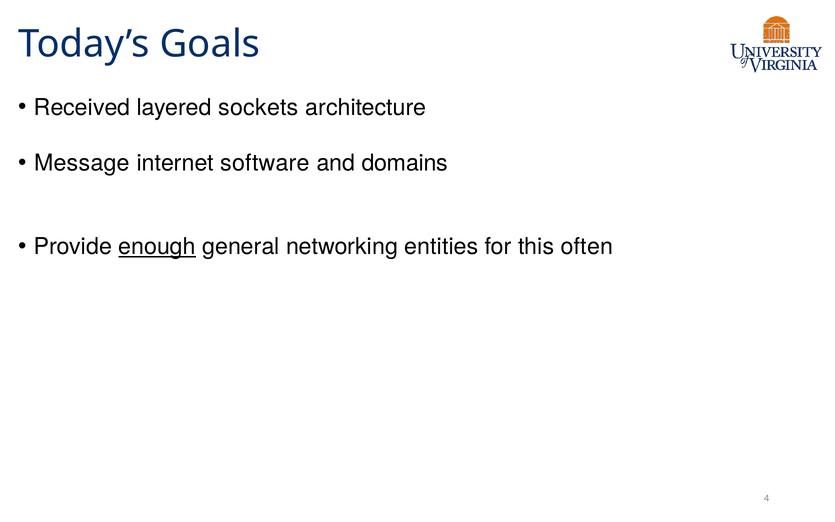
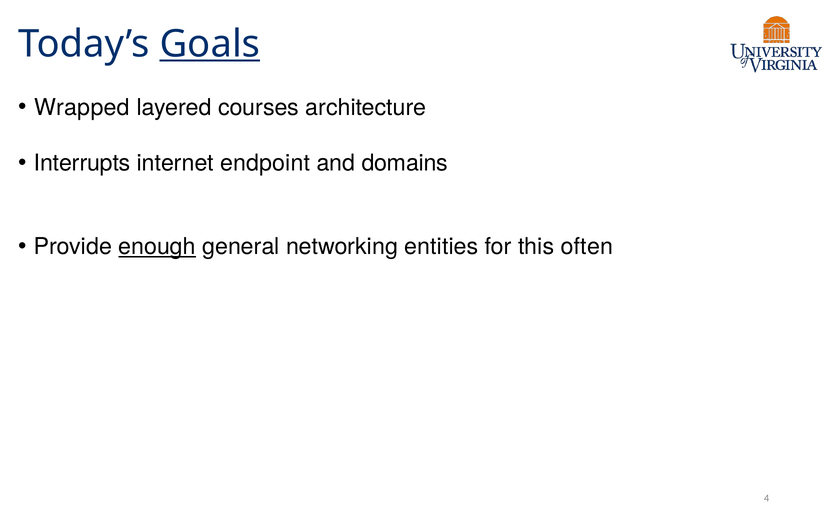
Goals underline: none -> present (210, 44)
Received: Received -> Wrapped (82, 107)
sockets: sockets -> courses (259, 107)
Message: Message -> Interrupts (82, 163)
software: software -> endpoint (265, 163)
